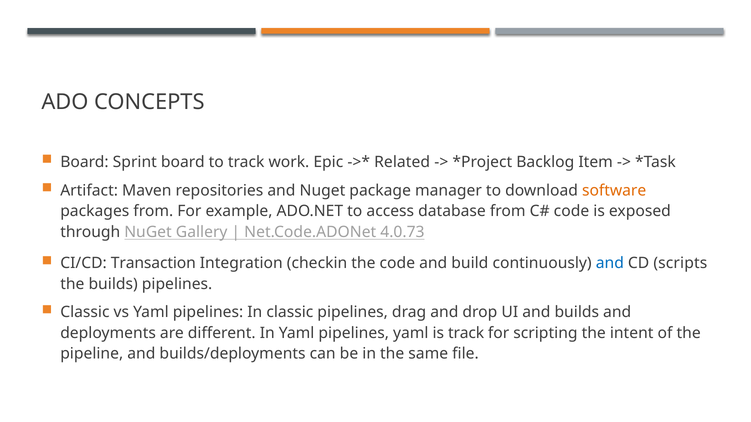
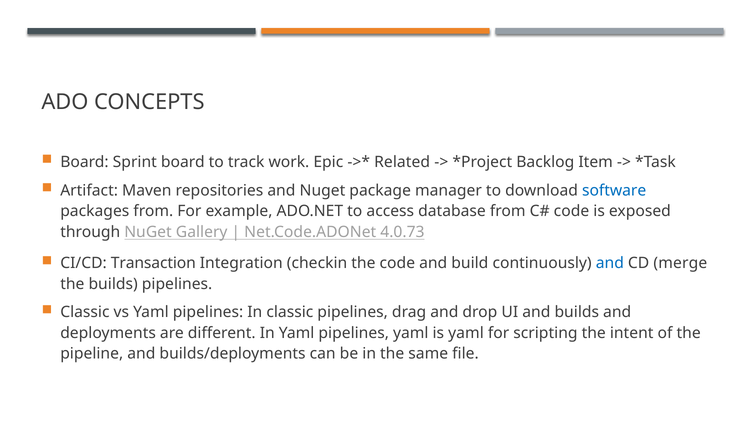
software colour: orange -> blue (614, 191)
scripts: scripts -> merge (680, 263)
is track: track -> yaml (466, 333)
